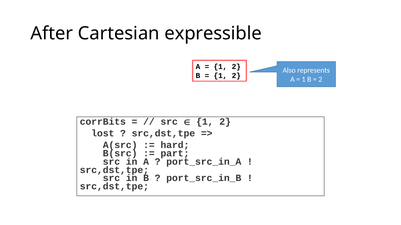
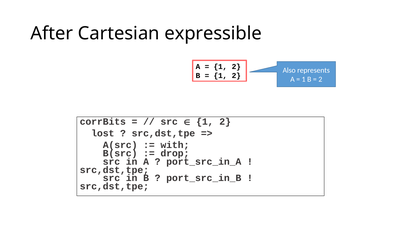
hard: hard -> with (175, 145)
part: part -> drop (175, 154)
